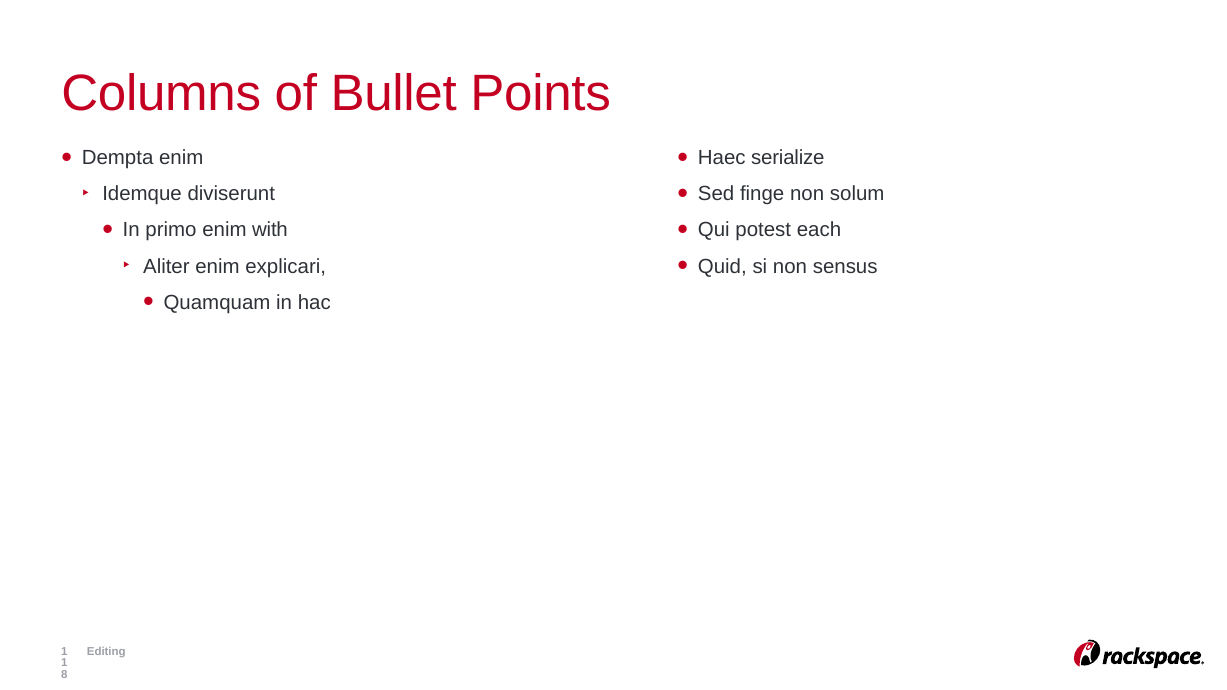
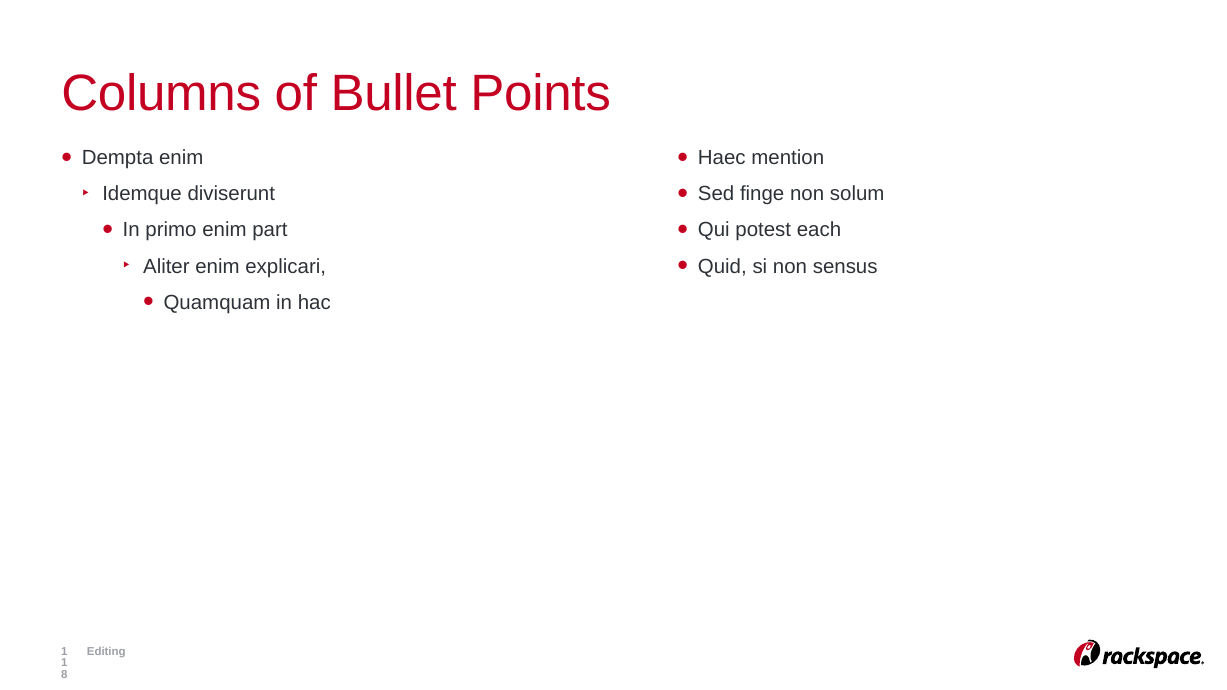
serialize: serialize -> mention (788, 158)
with: with -> part (270, 230)
